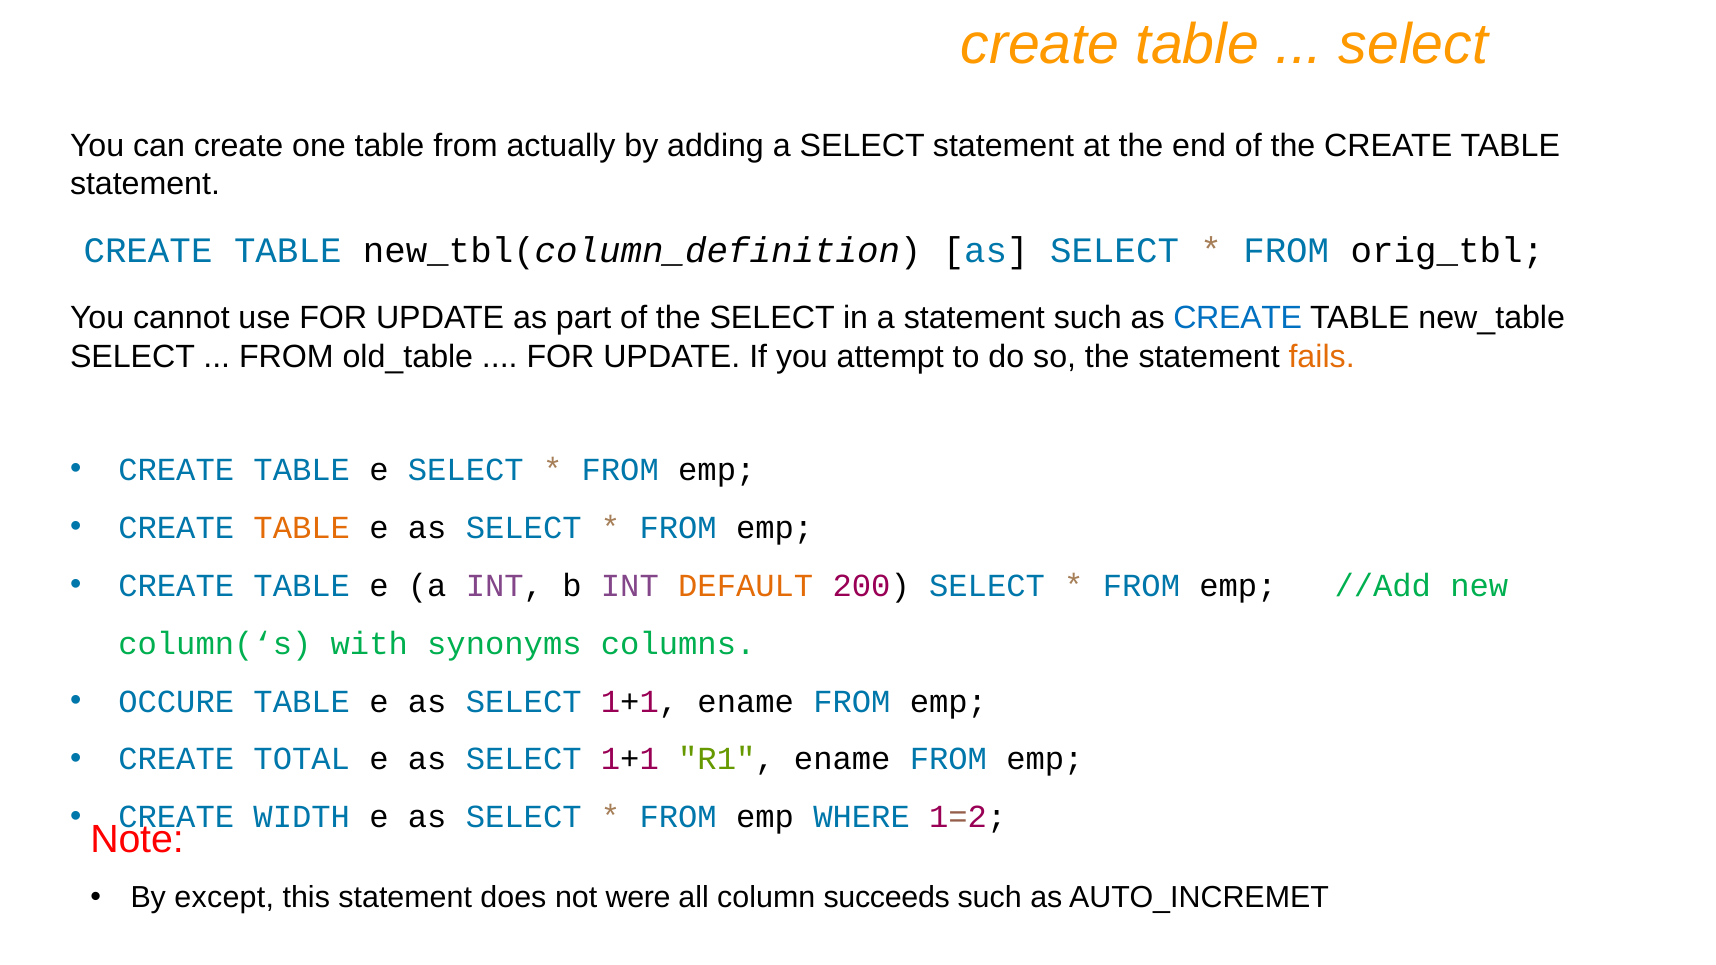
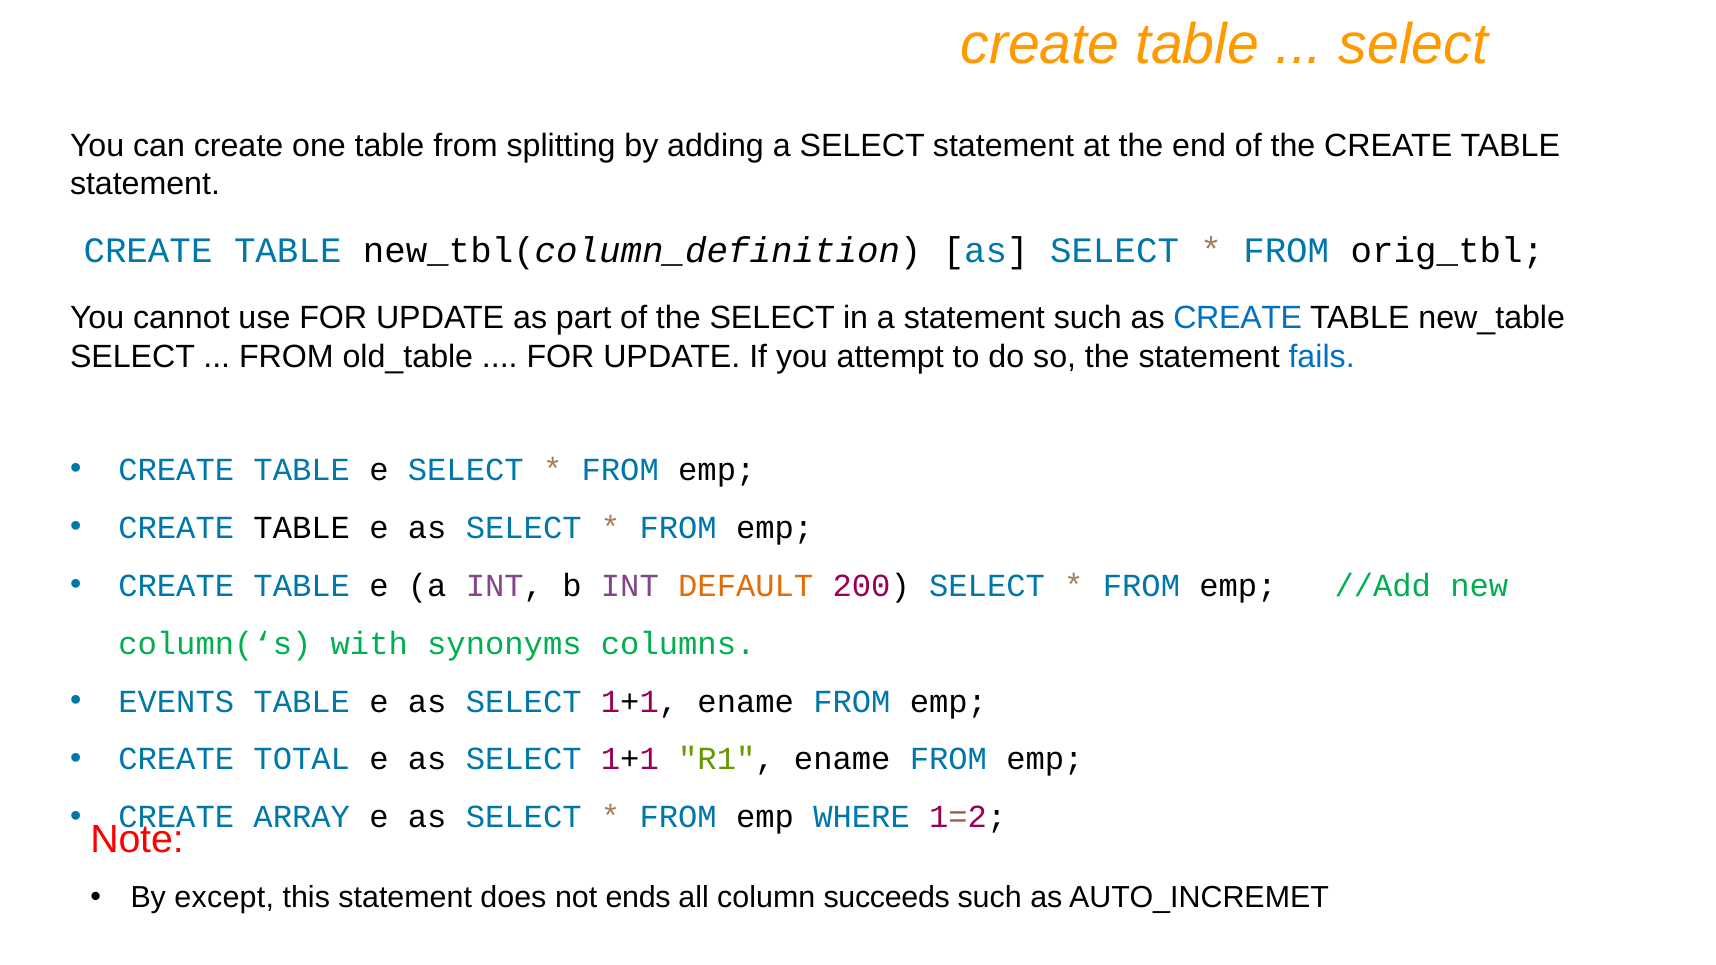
actually: actually -> splitting (561, 146)
fails colour: orange -> blue (1322, 357)
TABLE colour: orange -> black (302, 528)
OCCURE: OCCURE -> EVENTS (176, 702)
WIDTH: WIDTH -> ARRAY (302, 817)
were: were -> ends (638, 898)
